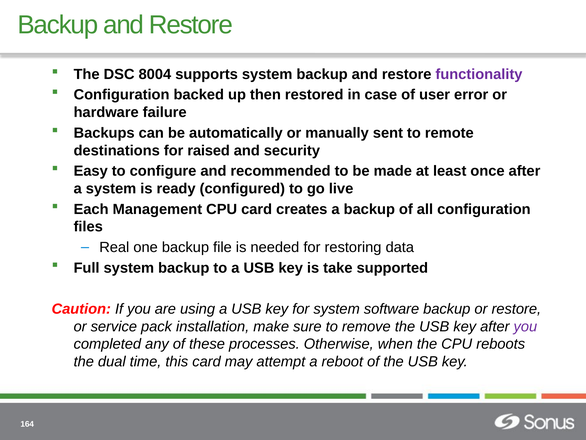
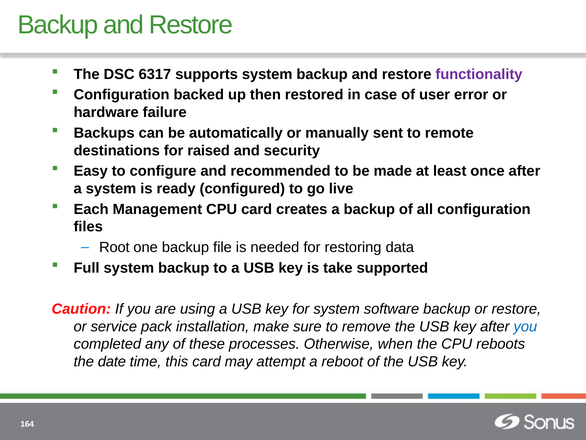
8004: 8004 -> 6317 (155, 74)
Real: Real -> Root (114, 247)
you colour: purple -> blue (525, 326)
dual: dual -> date (112, 361)
